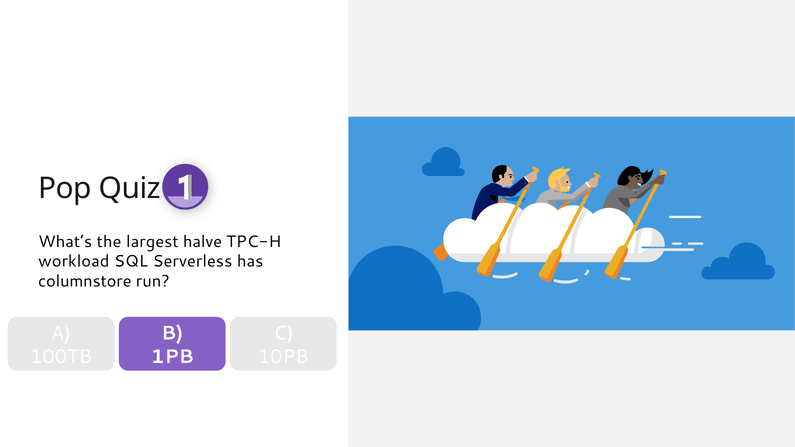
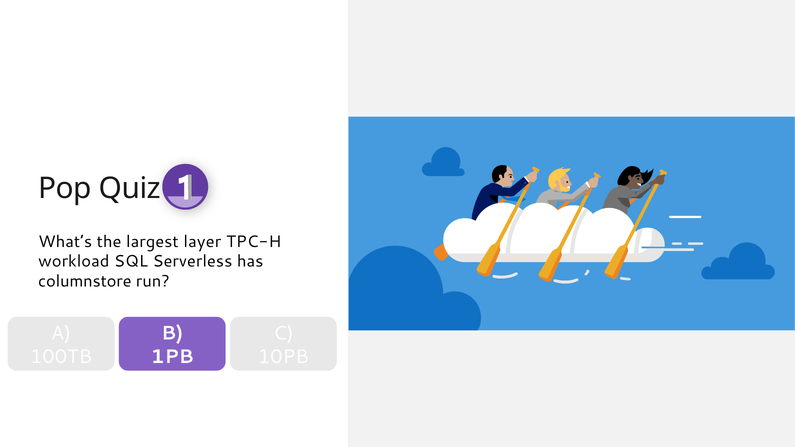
halve: halve -> layer (202, 242)
